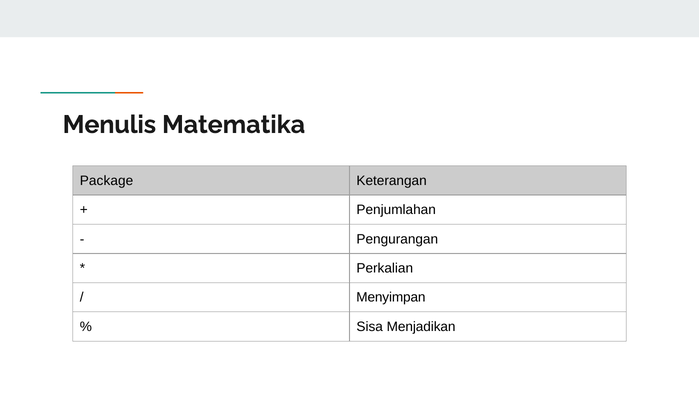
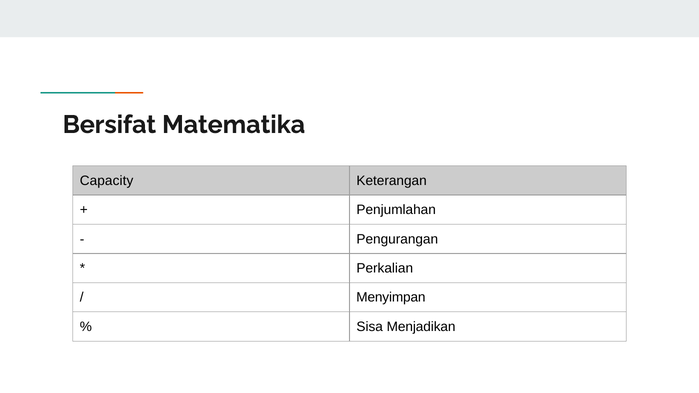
Menulis: Menulis -> Bersifat (109, 125)
Package: Package -> Capacity (107, 181)
